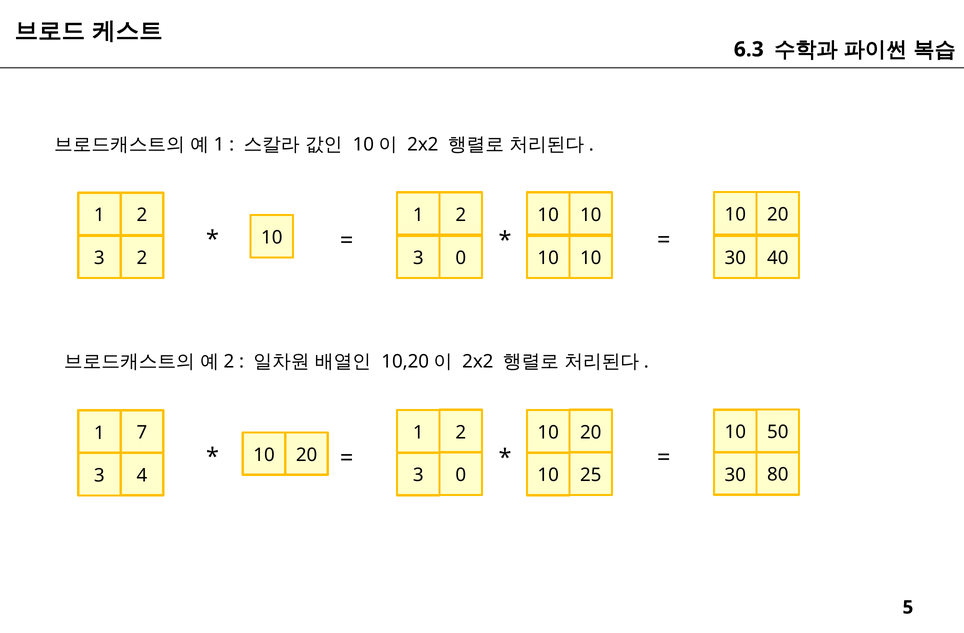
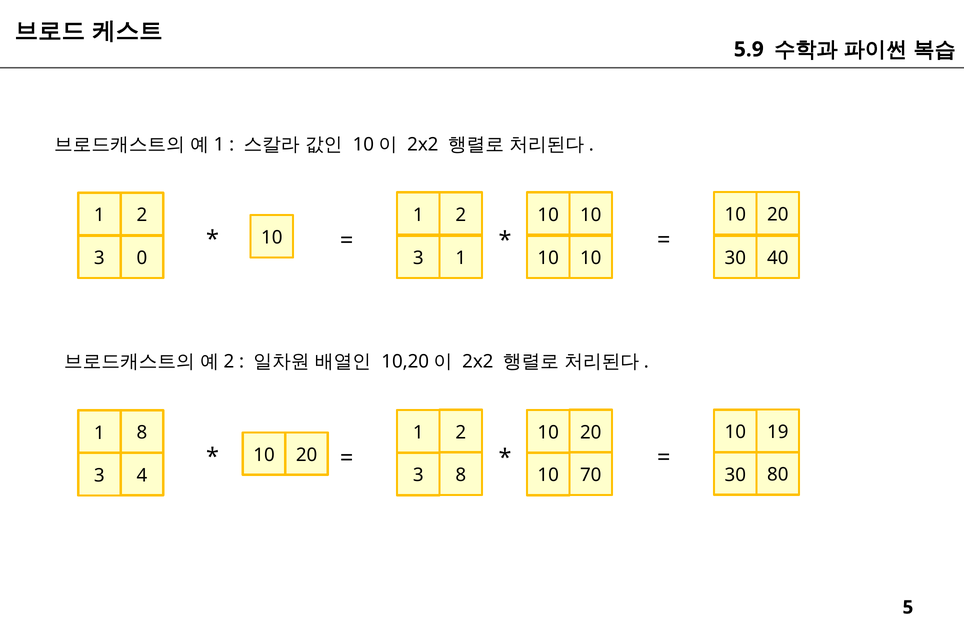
6.3: 6.3 -> 5.9 (749, 49)
3 2: 2 -> 0 (142, 258)
0: 0 -> 1 (461, 258)
50: 50 -> 19 (778, 432)
1 7: 7 -> 8 (142, 433)
0: 0 -> 8 (461, 475)
25: 25 -> 70 (591, 475)
